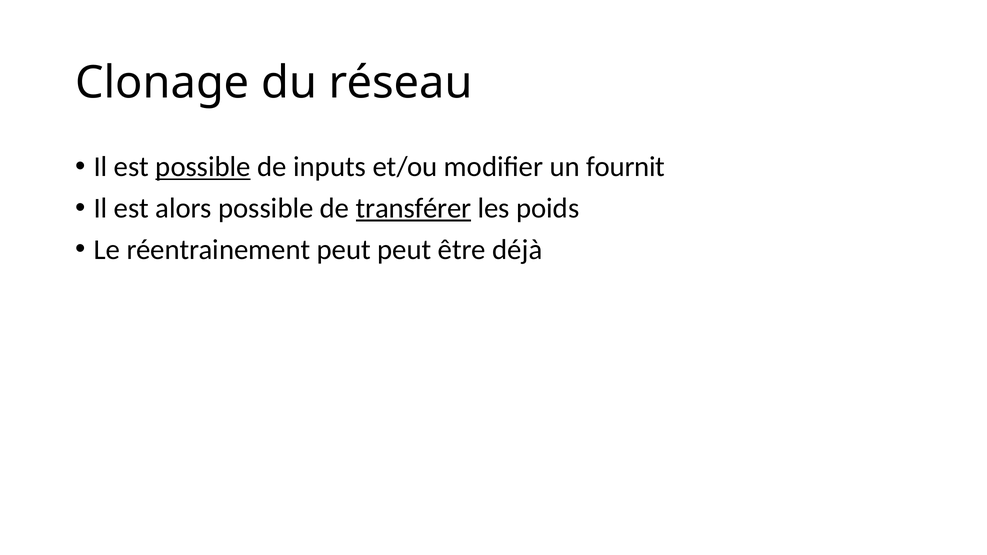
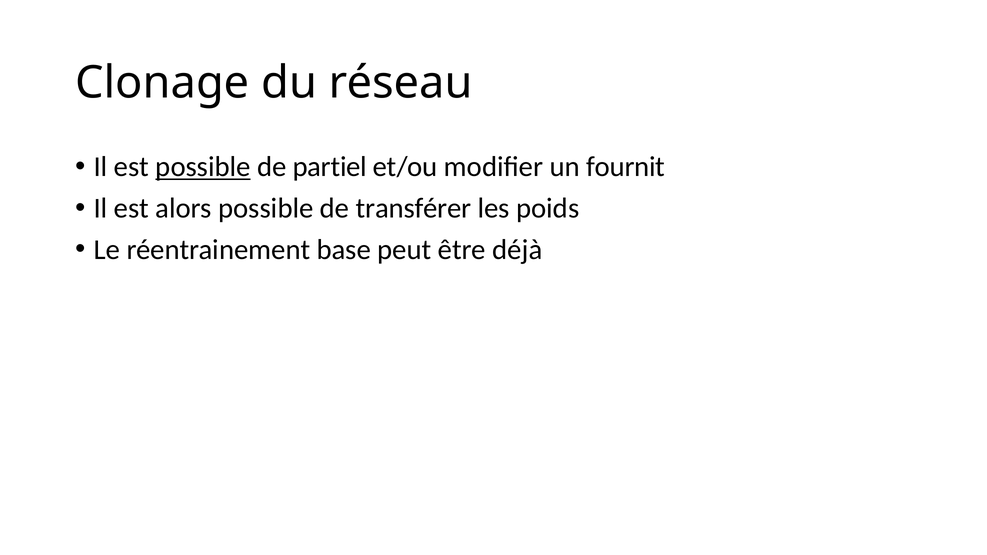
inputs: inputs -> partiel (330, 167)
transférer underline: present -> none (414, 208)
réentrainement peut: peut -> base (344, 250)
